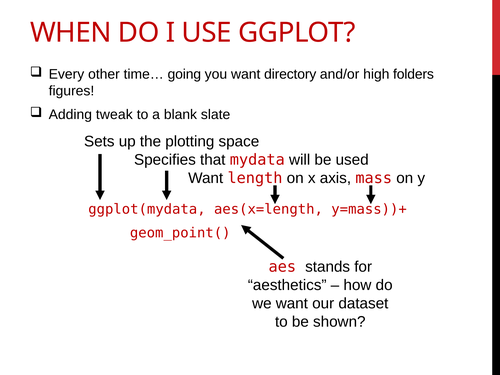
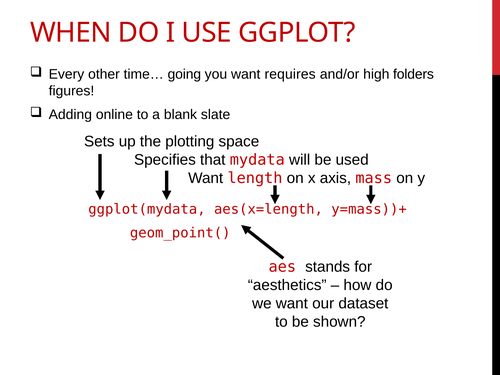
directory: directory -> requires (290, 74)
tweak: tweak -> online (114, 115)
